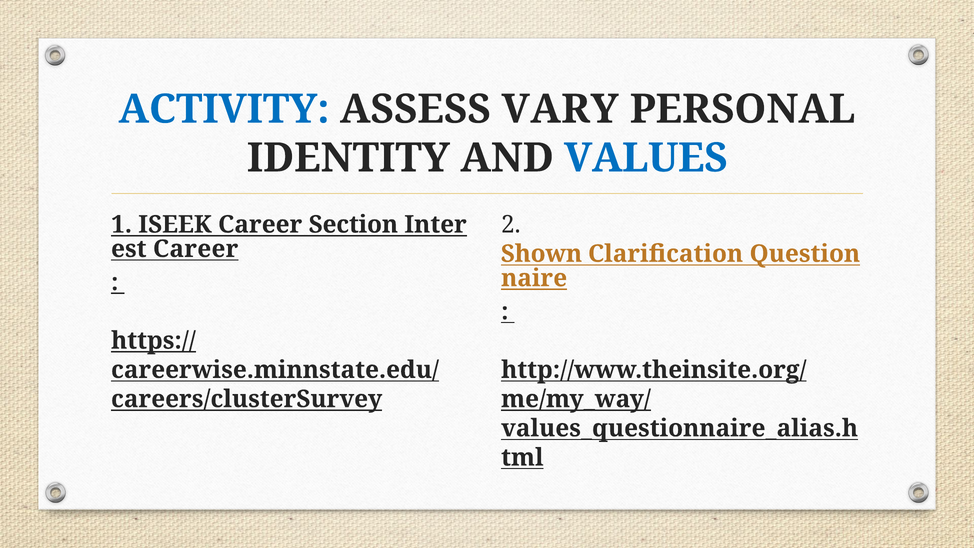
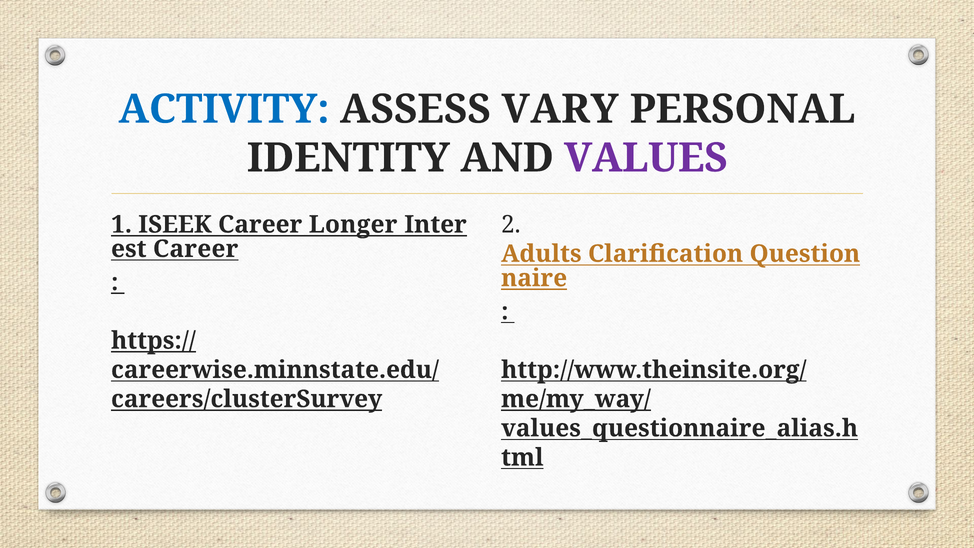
VALUES colour: blue -> purple (646, 158)
Section: Section -> Longer (353, 225)
Shown: Shown -> Adults (541, 254)
